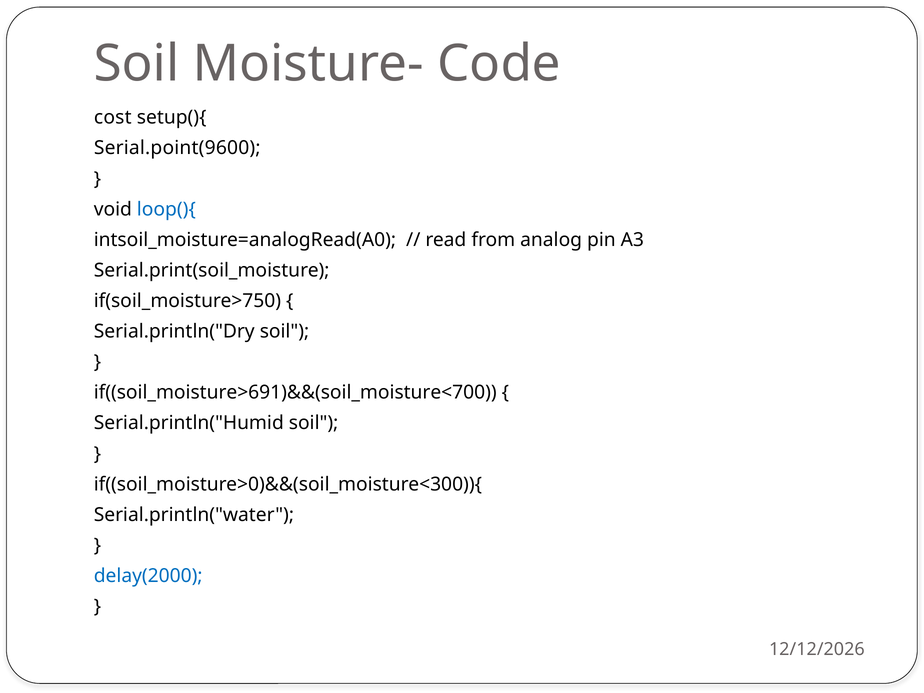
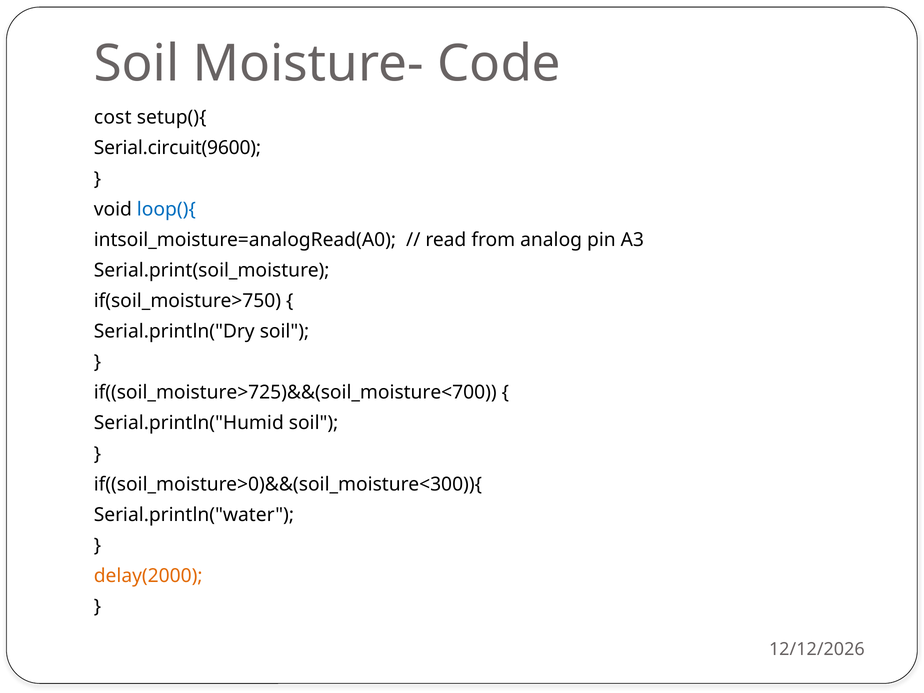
Serial.point(9600: Serial.point(9600 -> Serial.circuit(9600 (177, 148)
if((soil_moisture>691)&&(soil_moisture<700: if((soil_moisture>691)&&(soil_moisture<700 -> if((soil_moisture>725)&&(soil_moisture<700 (295, 393)
delay(2000 colour: blue -> orange (148, 576)
